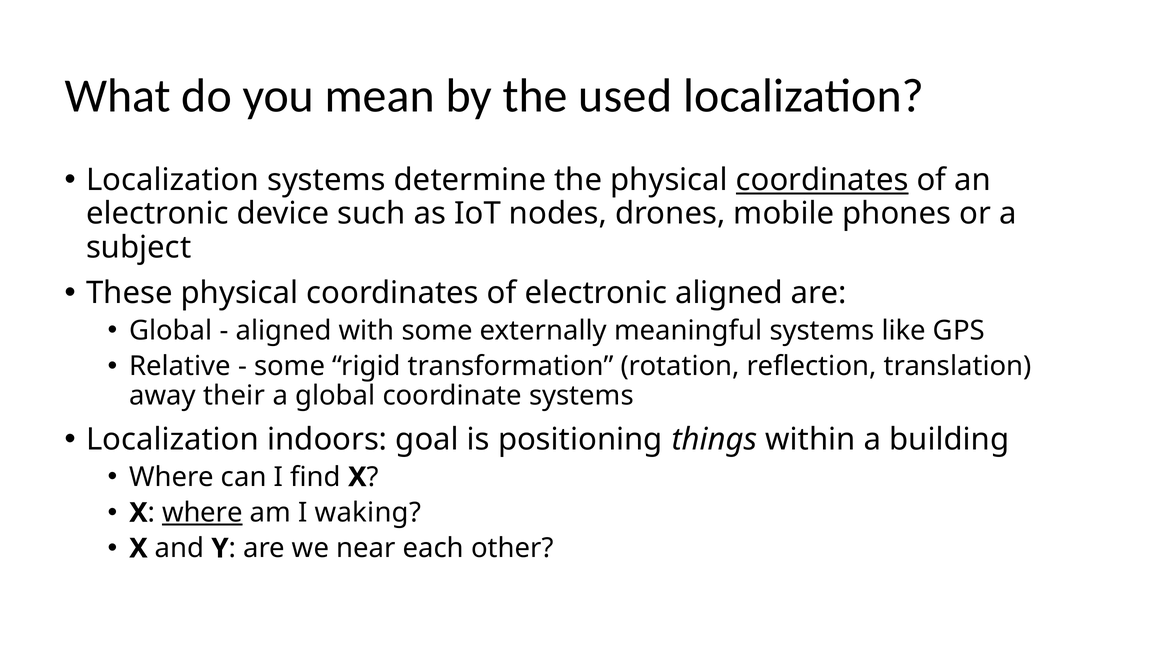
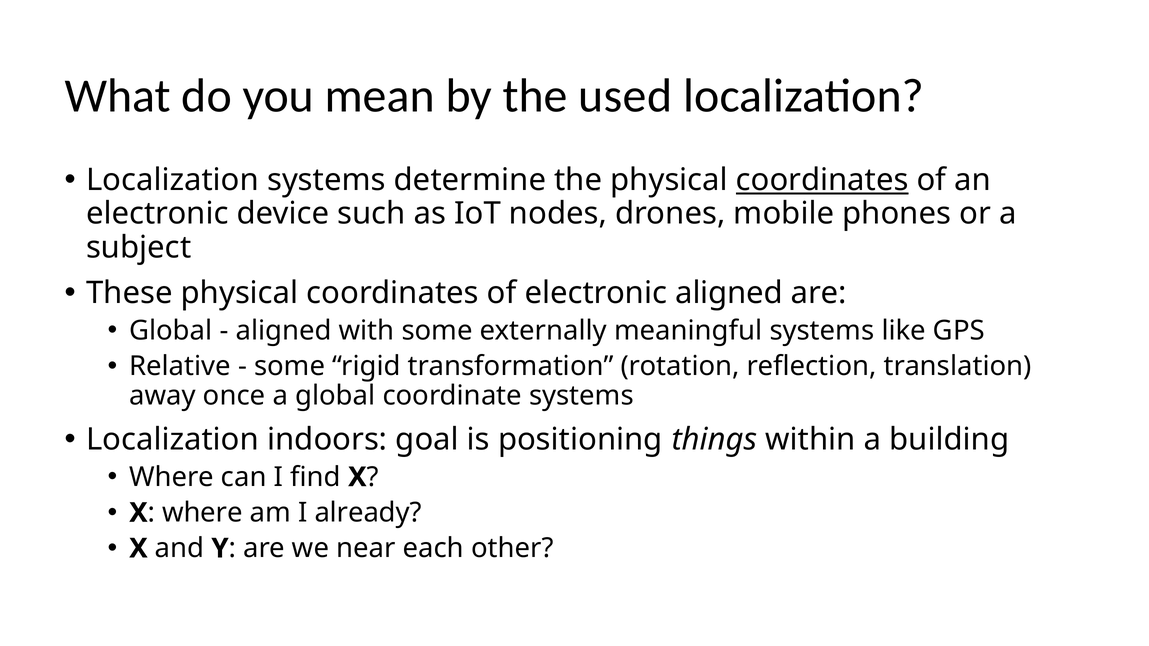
their: their -> once (234, 396)
where underline: present -> none (202, 513)
waking: waking -> already (368, 513)
